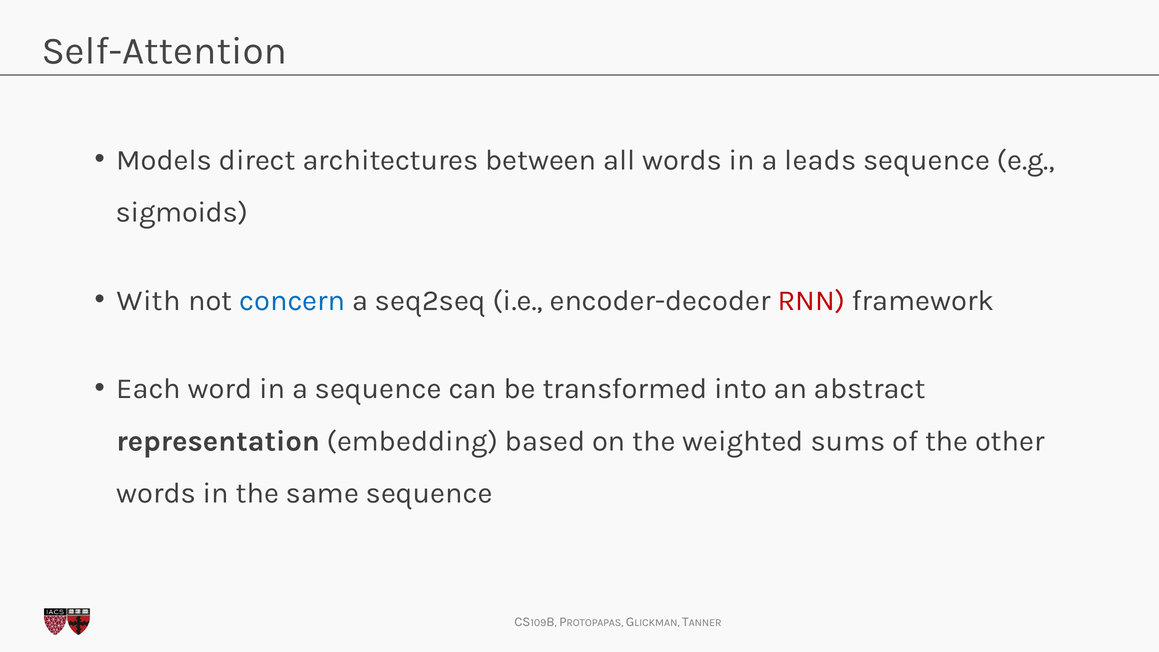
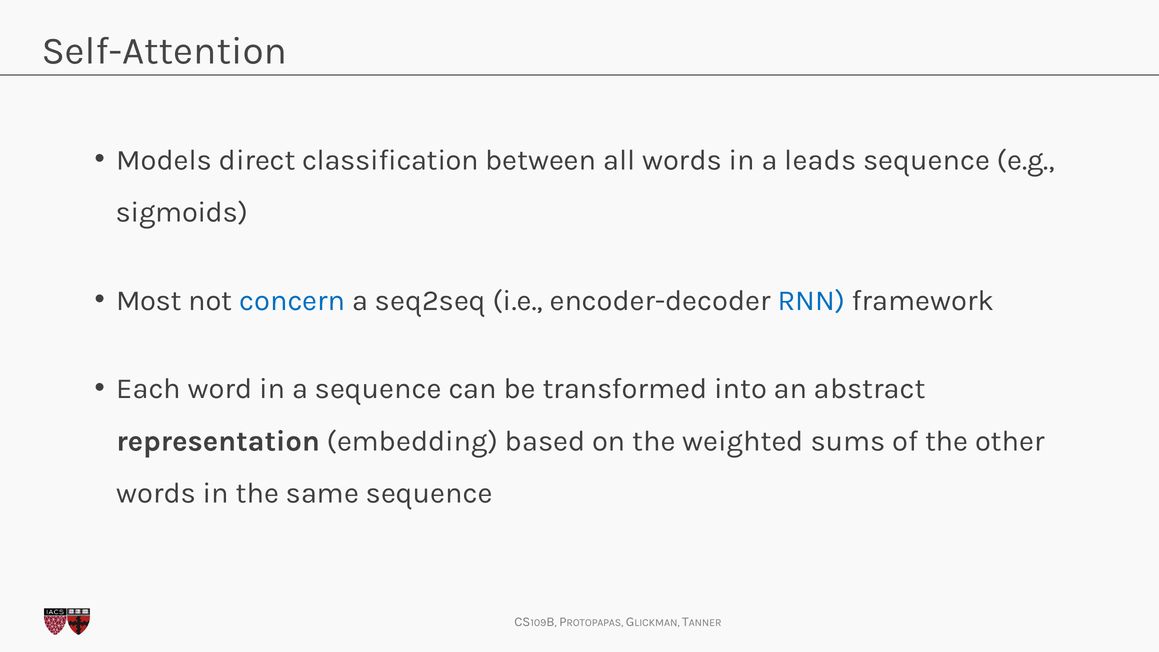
architectures: architectures -> classification (391, 160)
With: With -> Most (149, 300)
RNN colour: red -> blue (811, 300)
